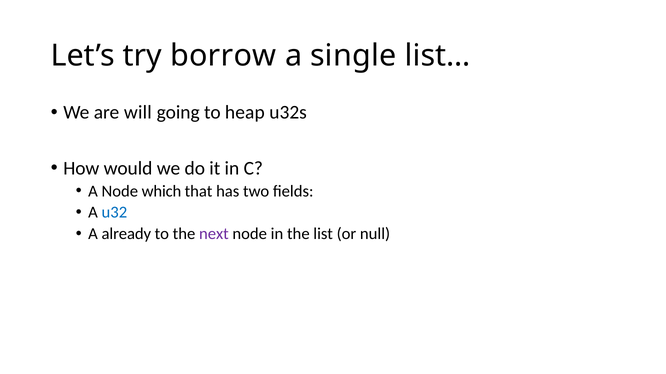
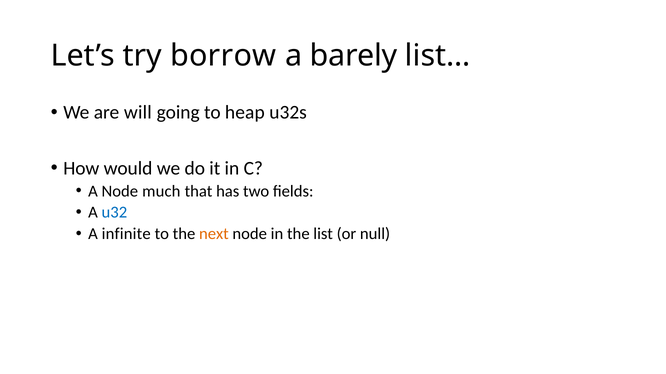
single: single -> barely (354, 56)
which: which -> much (161, 191)
already: already -> infinite (126, 234)
next colour: purple -> orange (214, 234)
